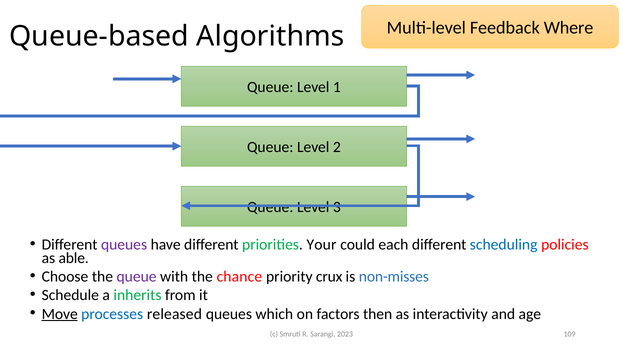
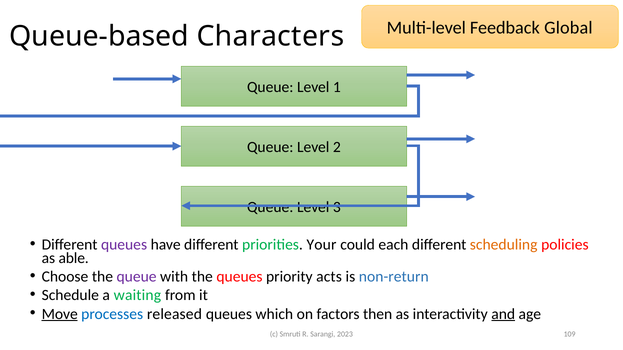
Where: Where -> Global (568, 28)
Algorithms: Algorithms -> Characters (270, 36)
scheduling colour: blue -> orange (504, 245)
the chance: chance -> queues (239, 277)
crux: crux -> acts (329, 277)
non-misses: non-misses -> non-return (394, 277)
inherits: inherits -> waiting (137, 296)
and underline: none -> present (503, 314)
